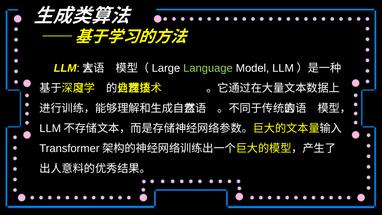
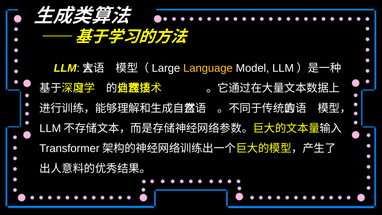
Language colour: light green -> yellow (208, 68)
